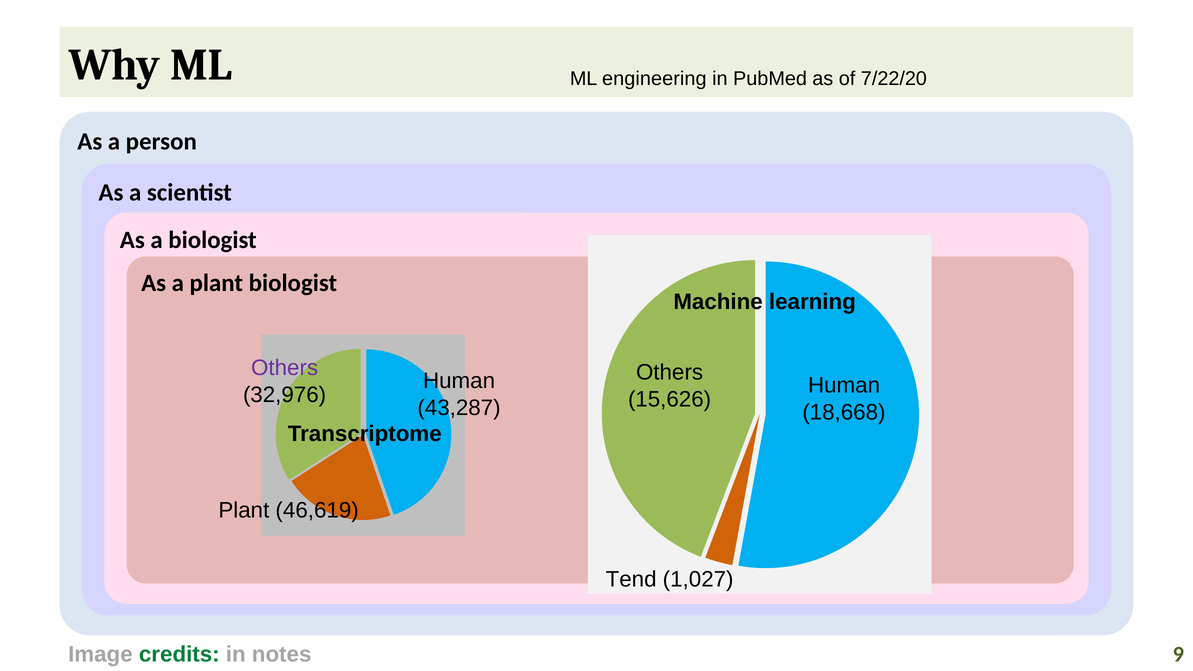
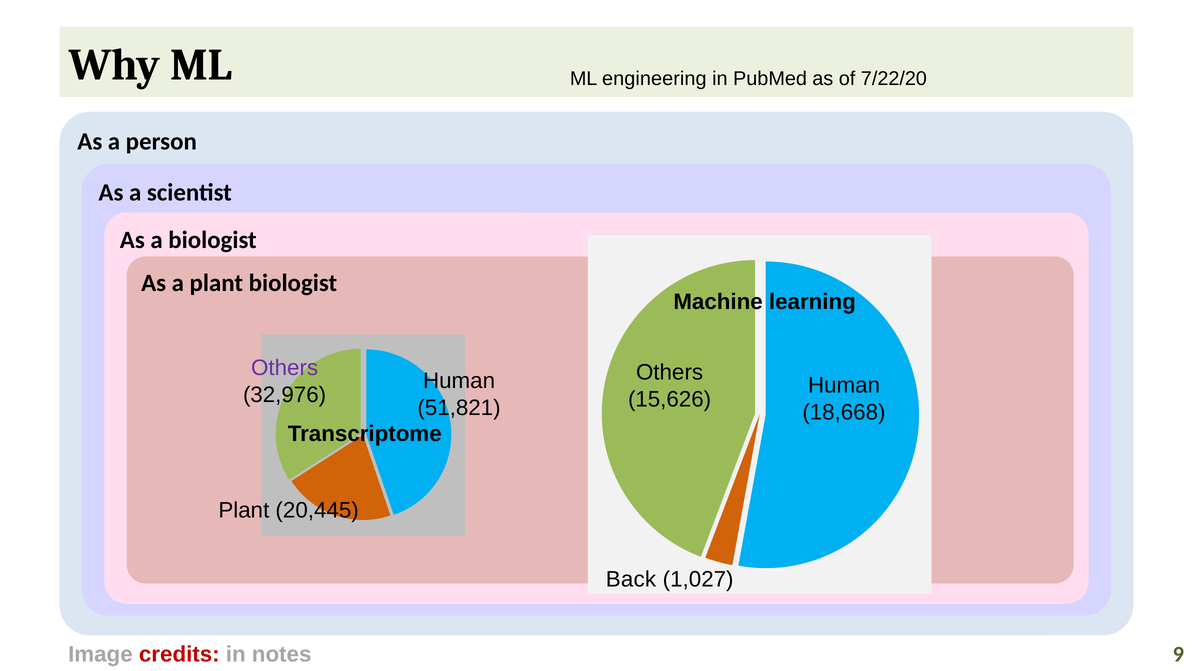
43,287: 43,287 -> 51,821 (459, 408)
46,619: 46,619 -> 20,445 (317, 511)
Tend: Tend -> Back (631, 580)
credits colour: green -> red (179, 654)
